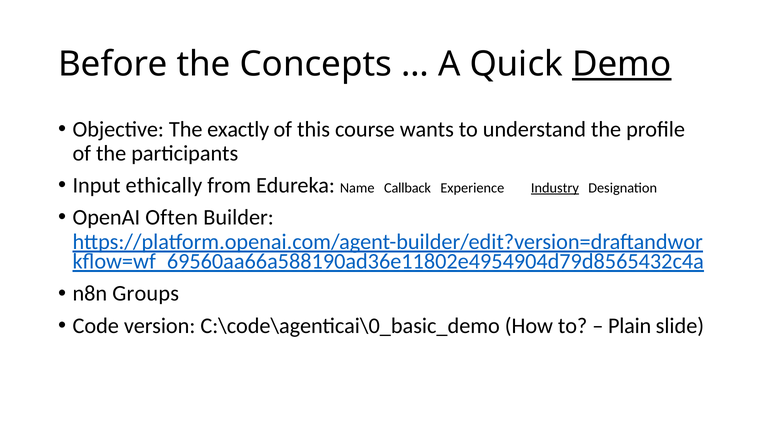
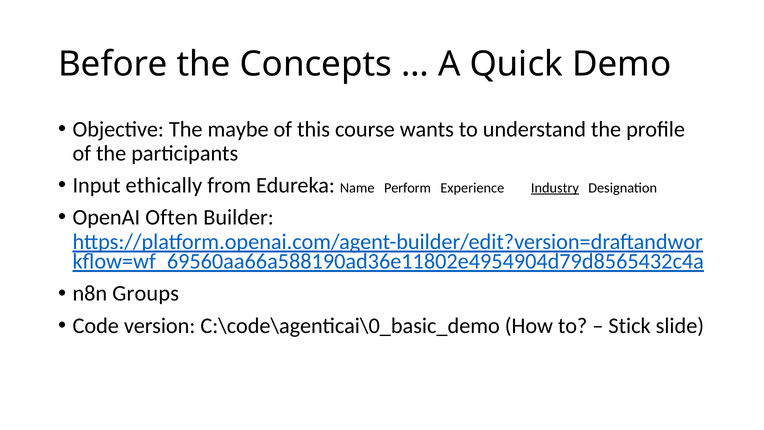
Demo underline: present -> none (622, 64)
exactly: exactly -> maybe (238, 129)
Callback: Callback -> Perform (408, 188)
Plain: Plain -> Stick (630, 325)
